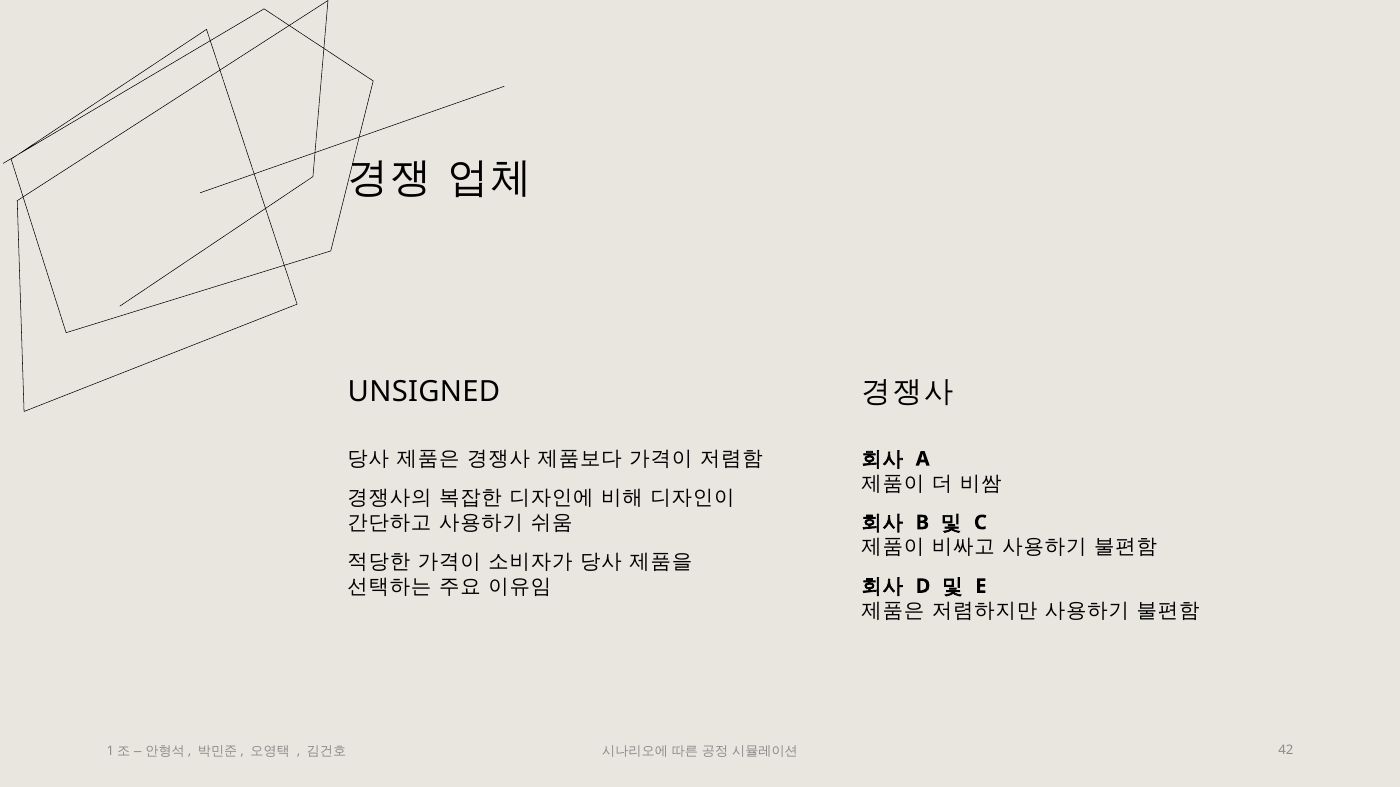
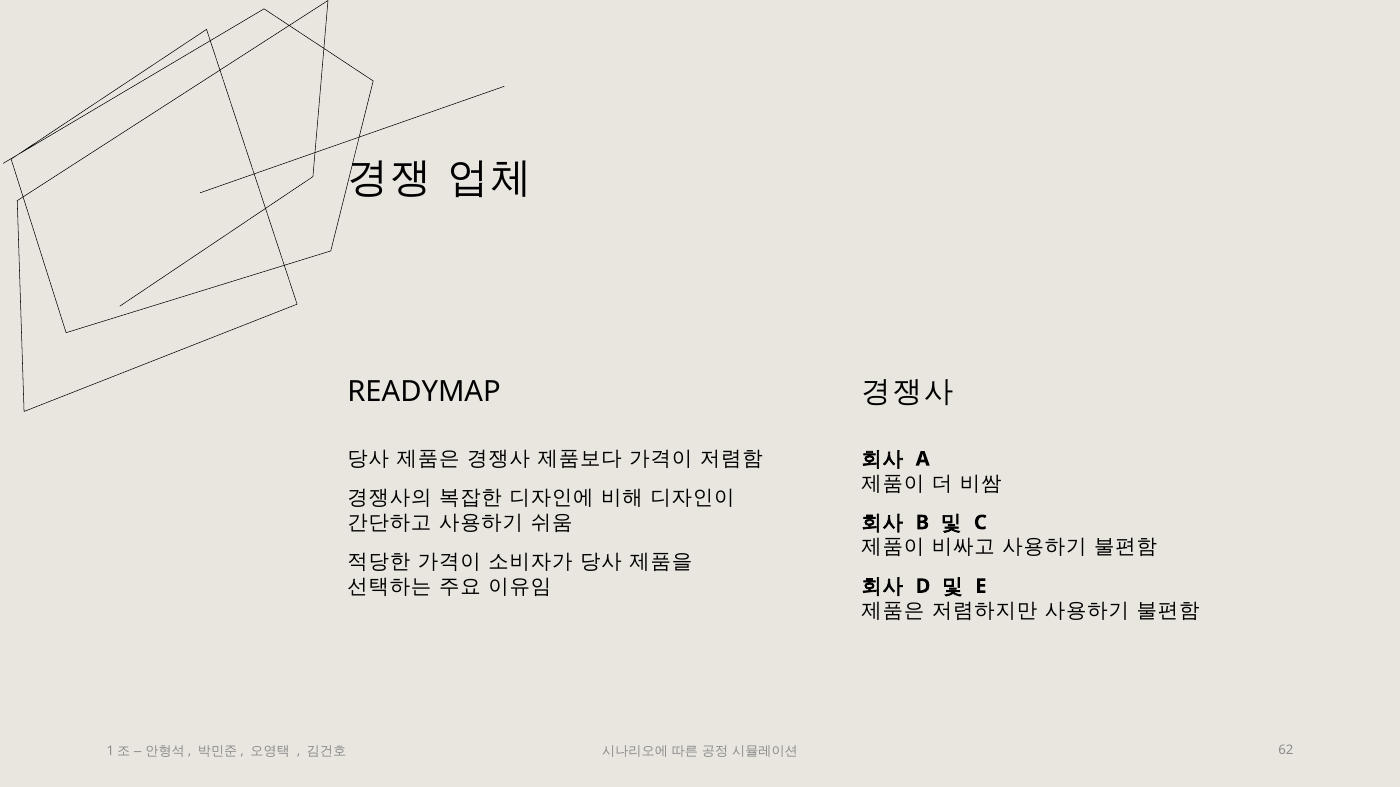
UNSIGNED: UNSIGNED -> READYMAP (424, 392)
42: 42 -> 62 (1286, 751)
